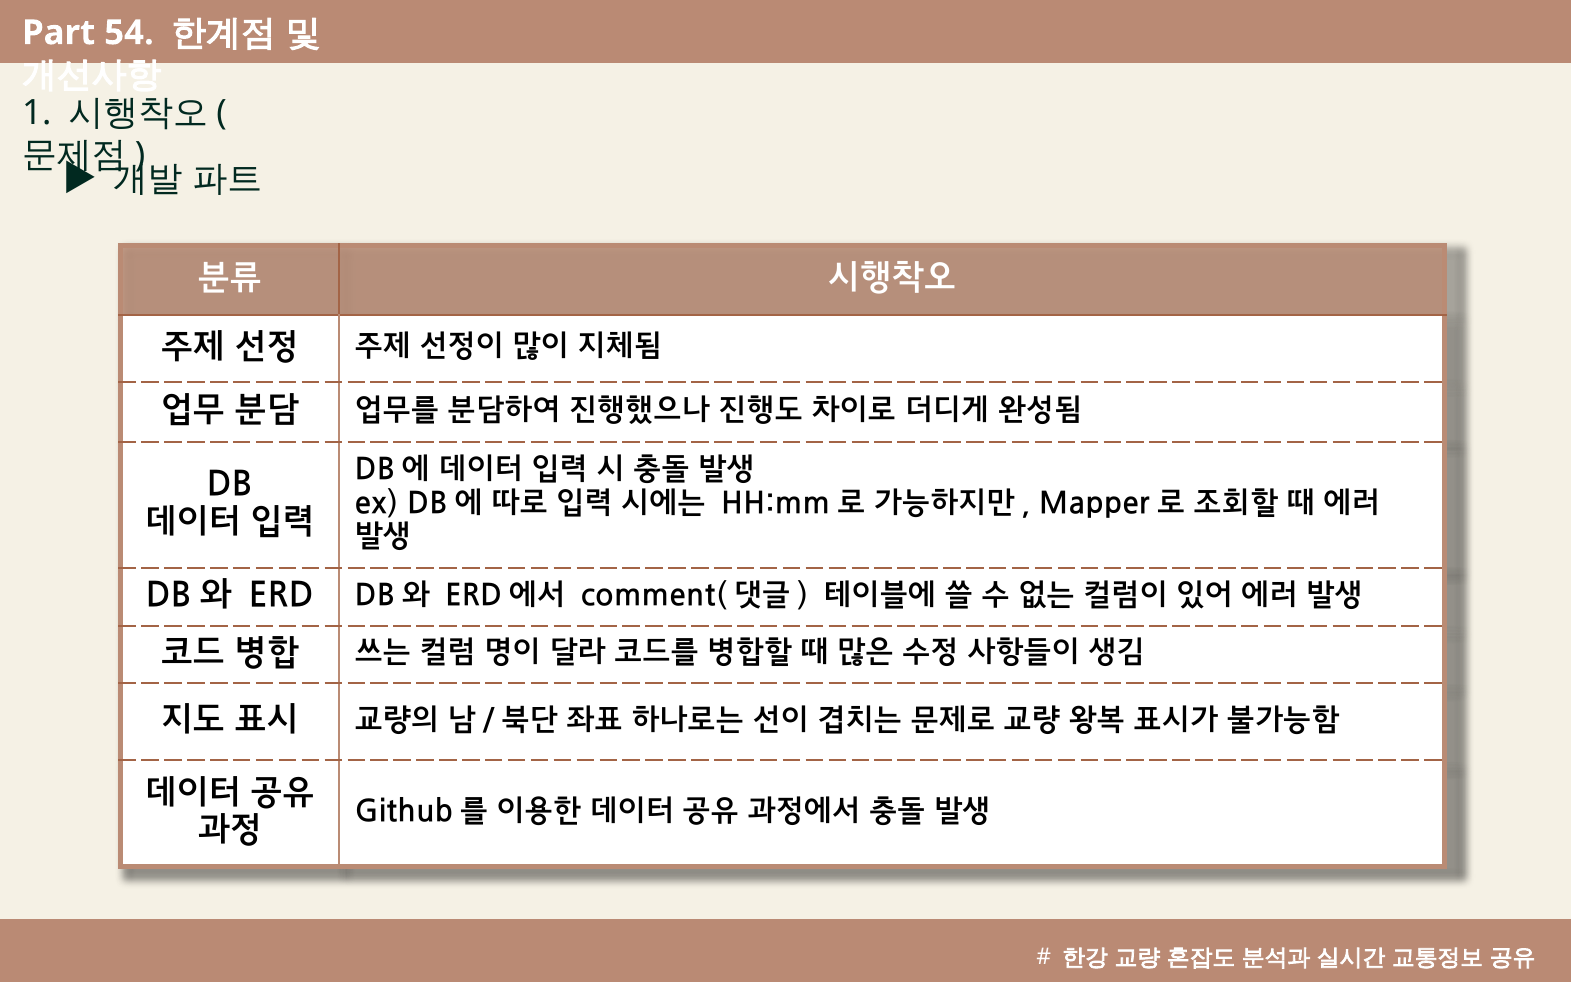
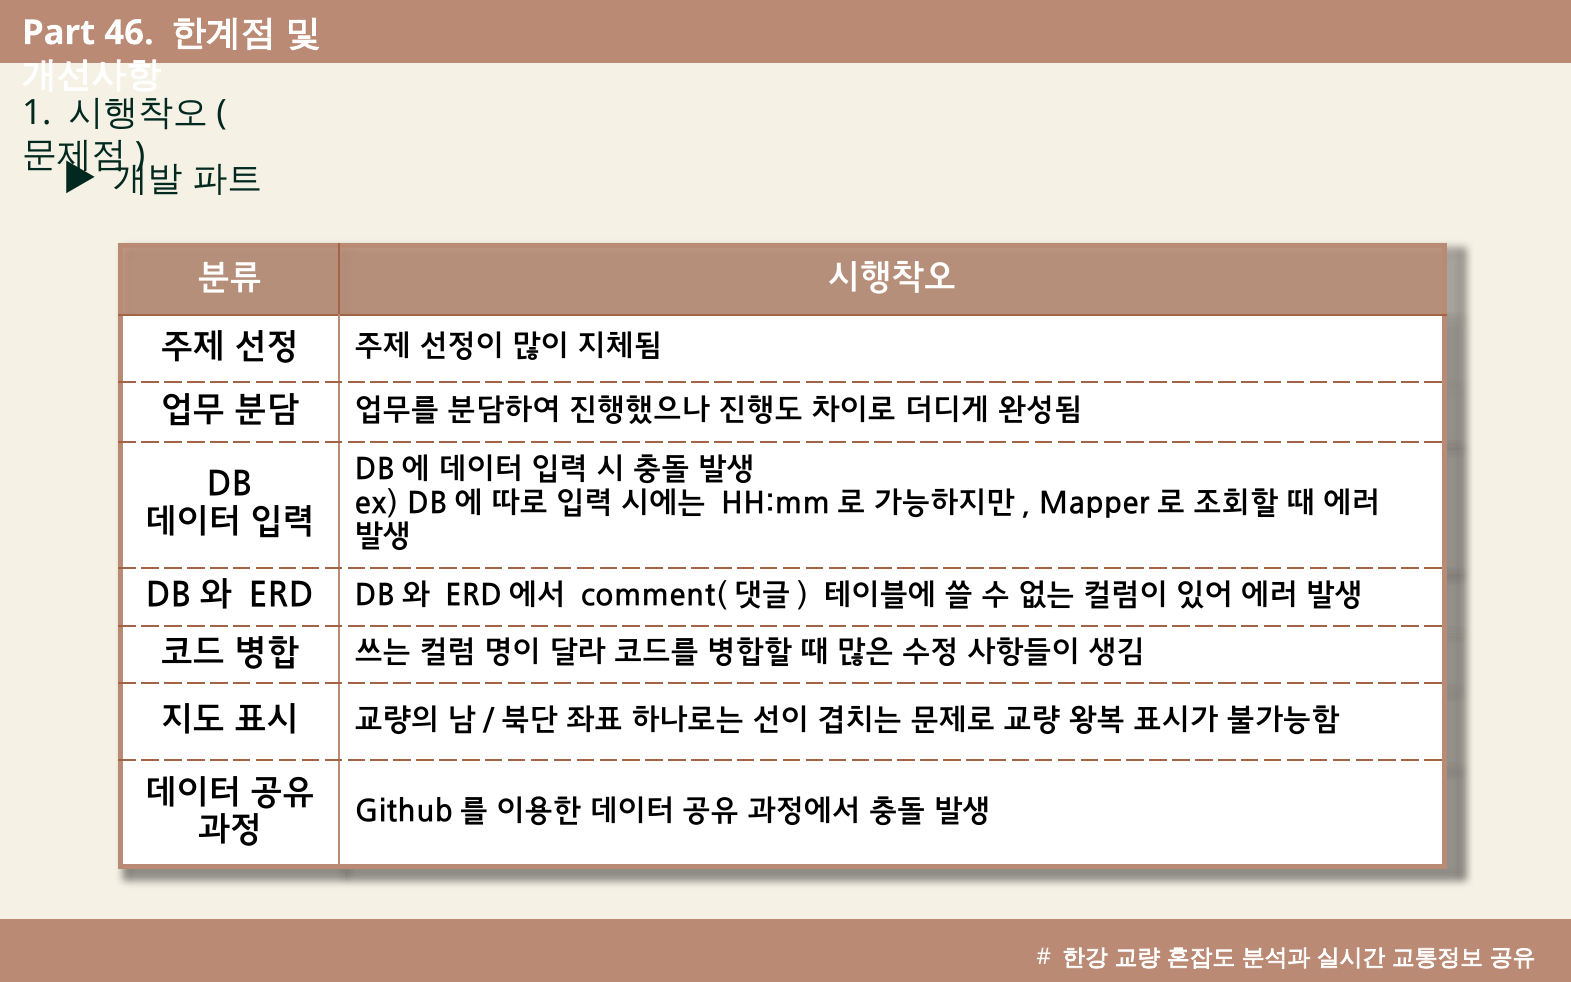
54: 54 -> 46 (129, 33)
